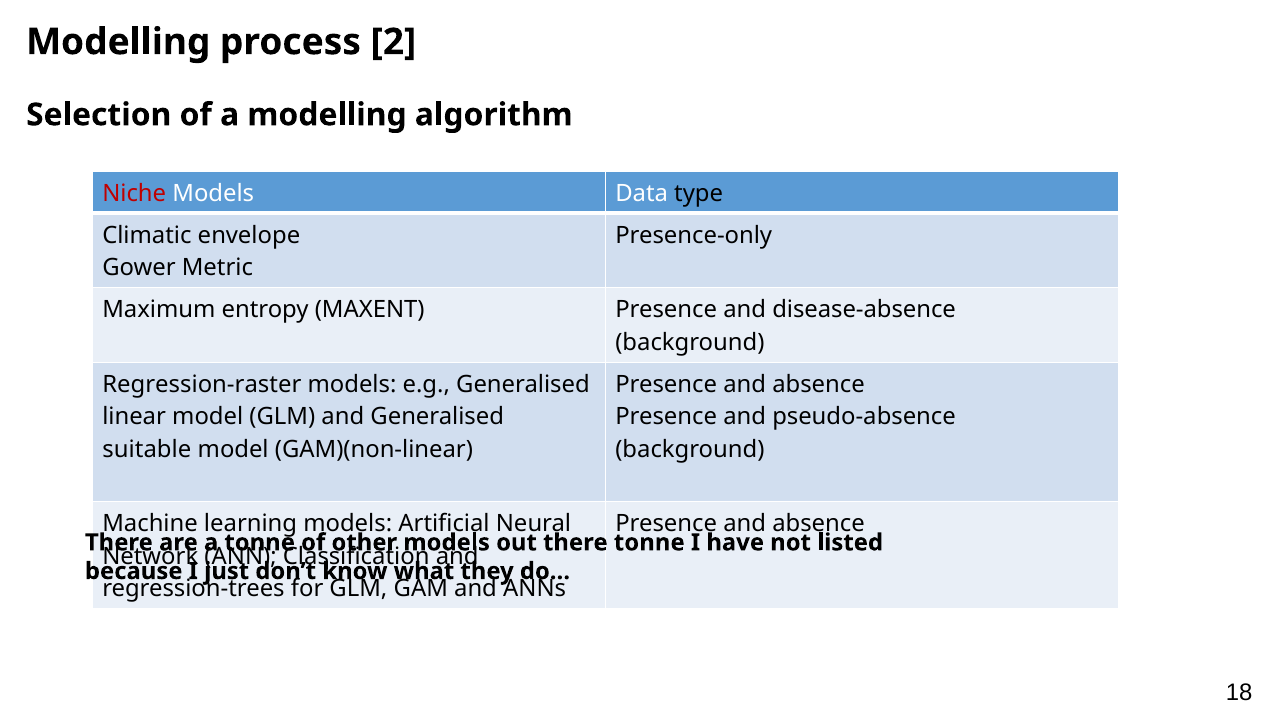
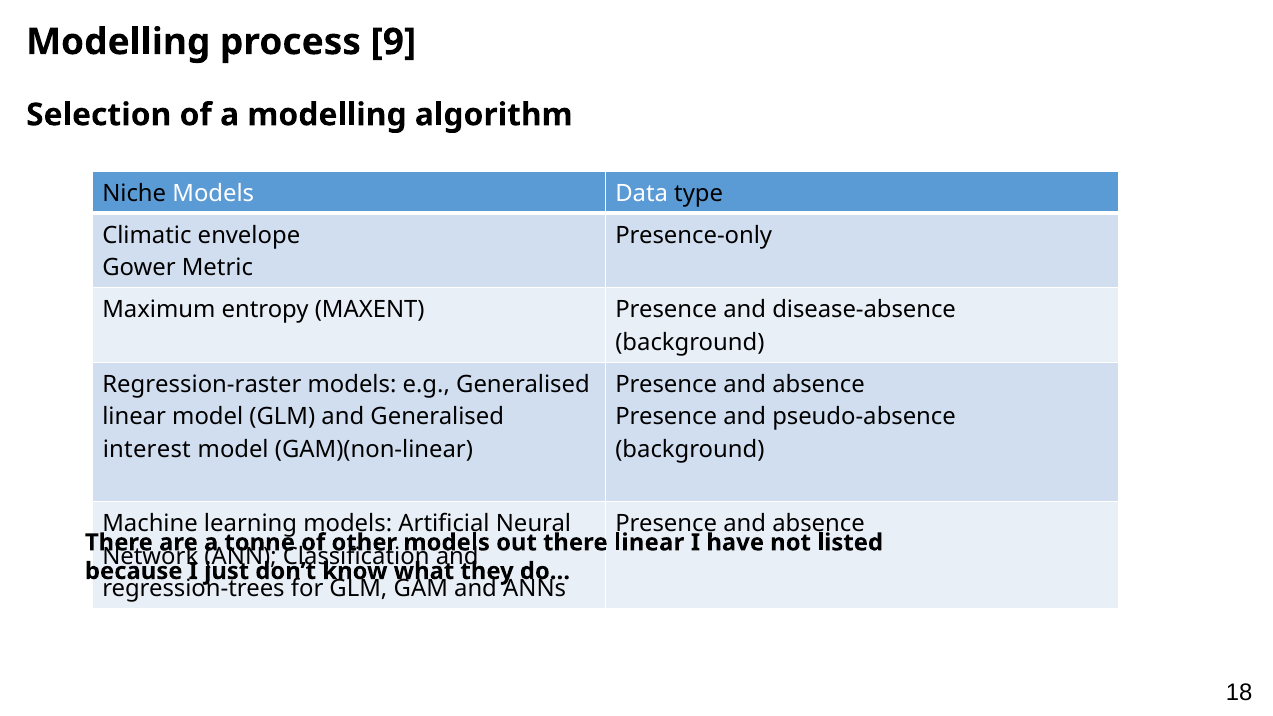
2: 2 -> 9 (393, 42)
Niche colour: red -> black (134, 193)
suitable: suitable -> interest (147, 450)
there tonne: tonne -> linear (649, 543)
